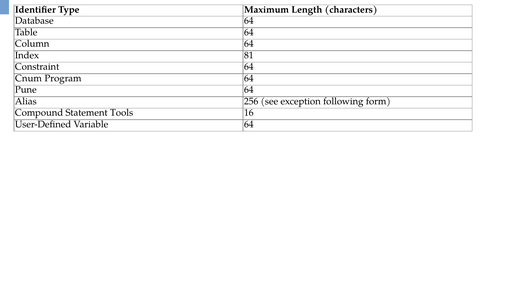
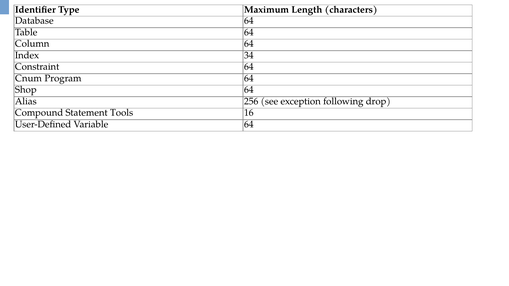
81: 81 -> 34 (249, 55)
Pune: Pune -> Shop (26, 90)
form: form -> drop (378, 101)
